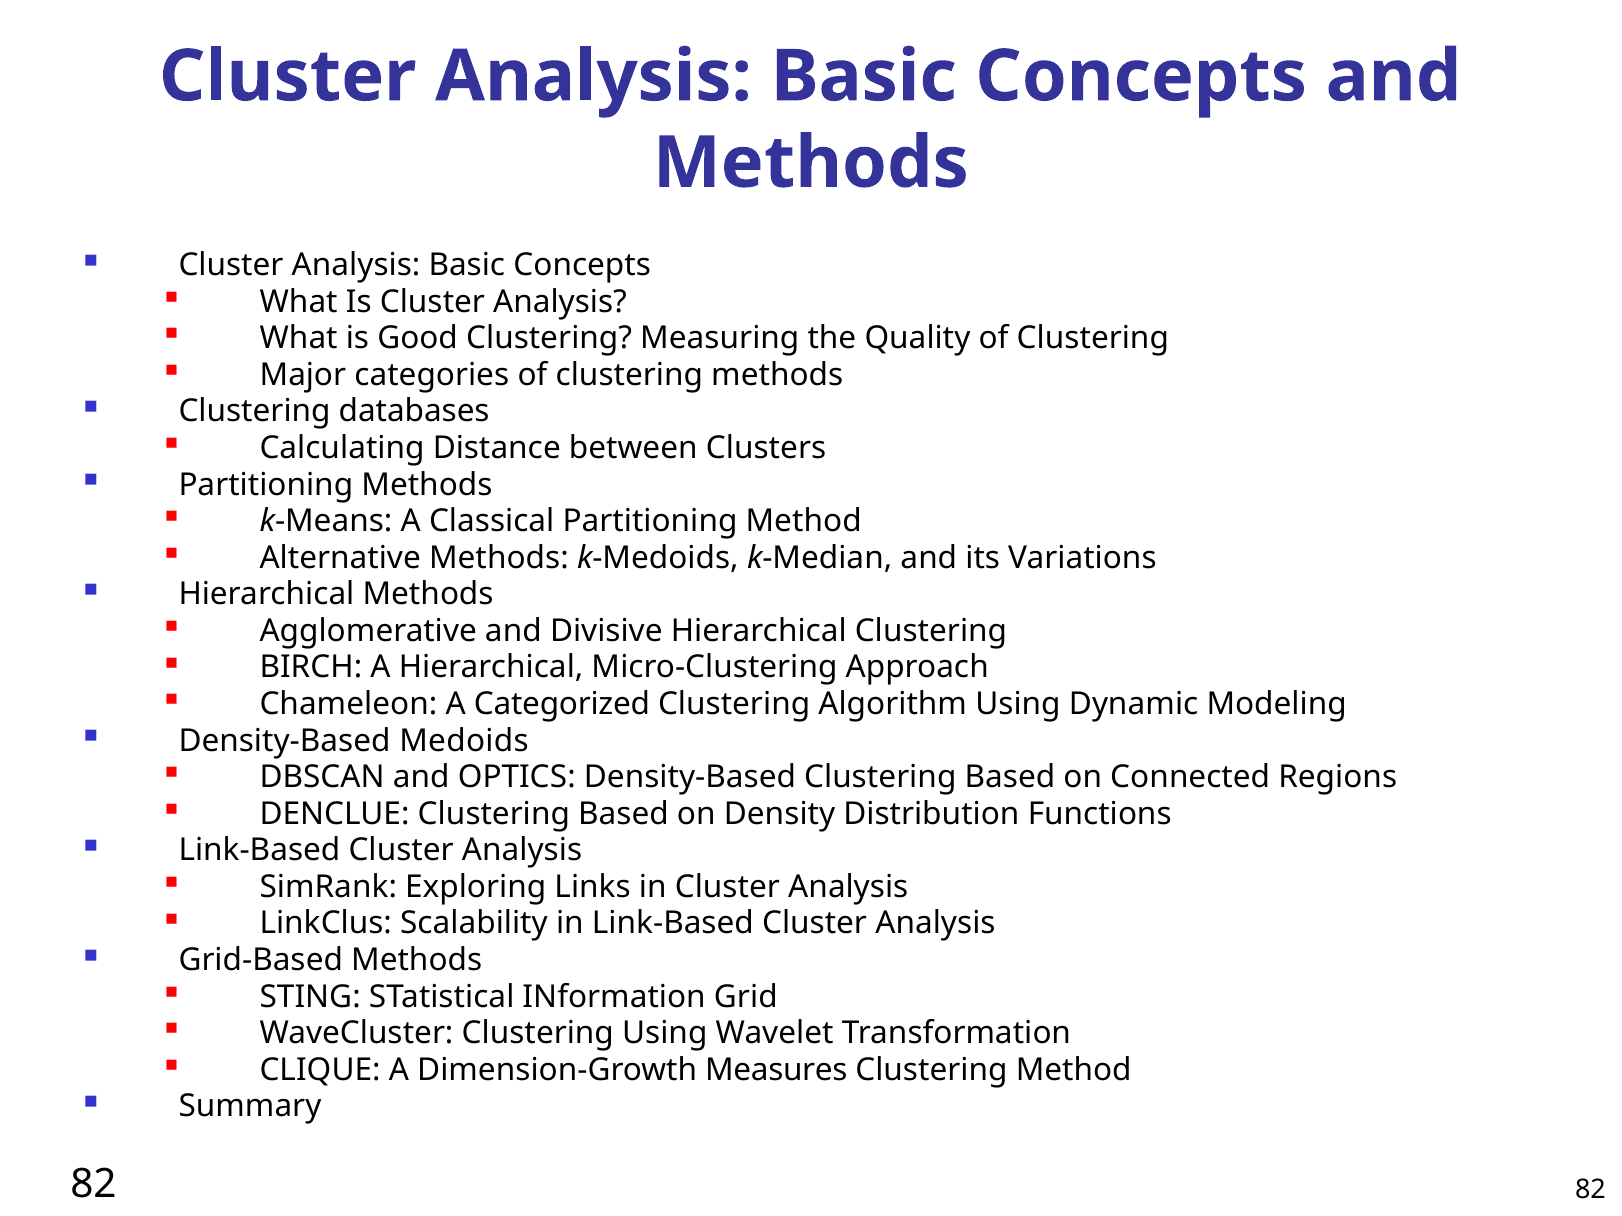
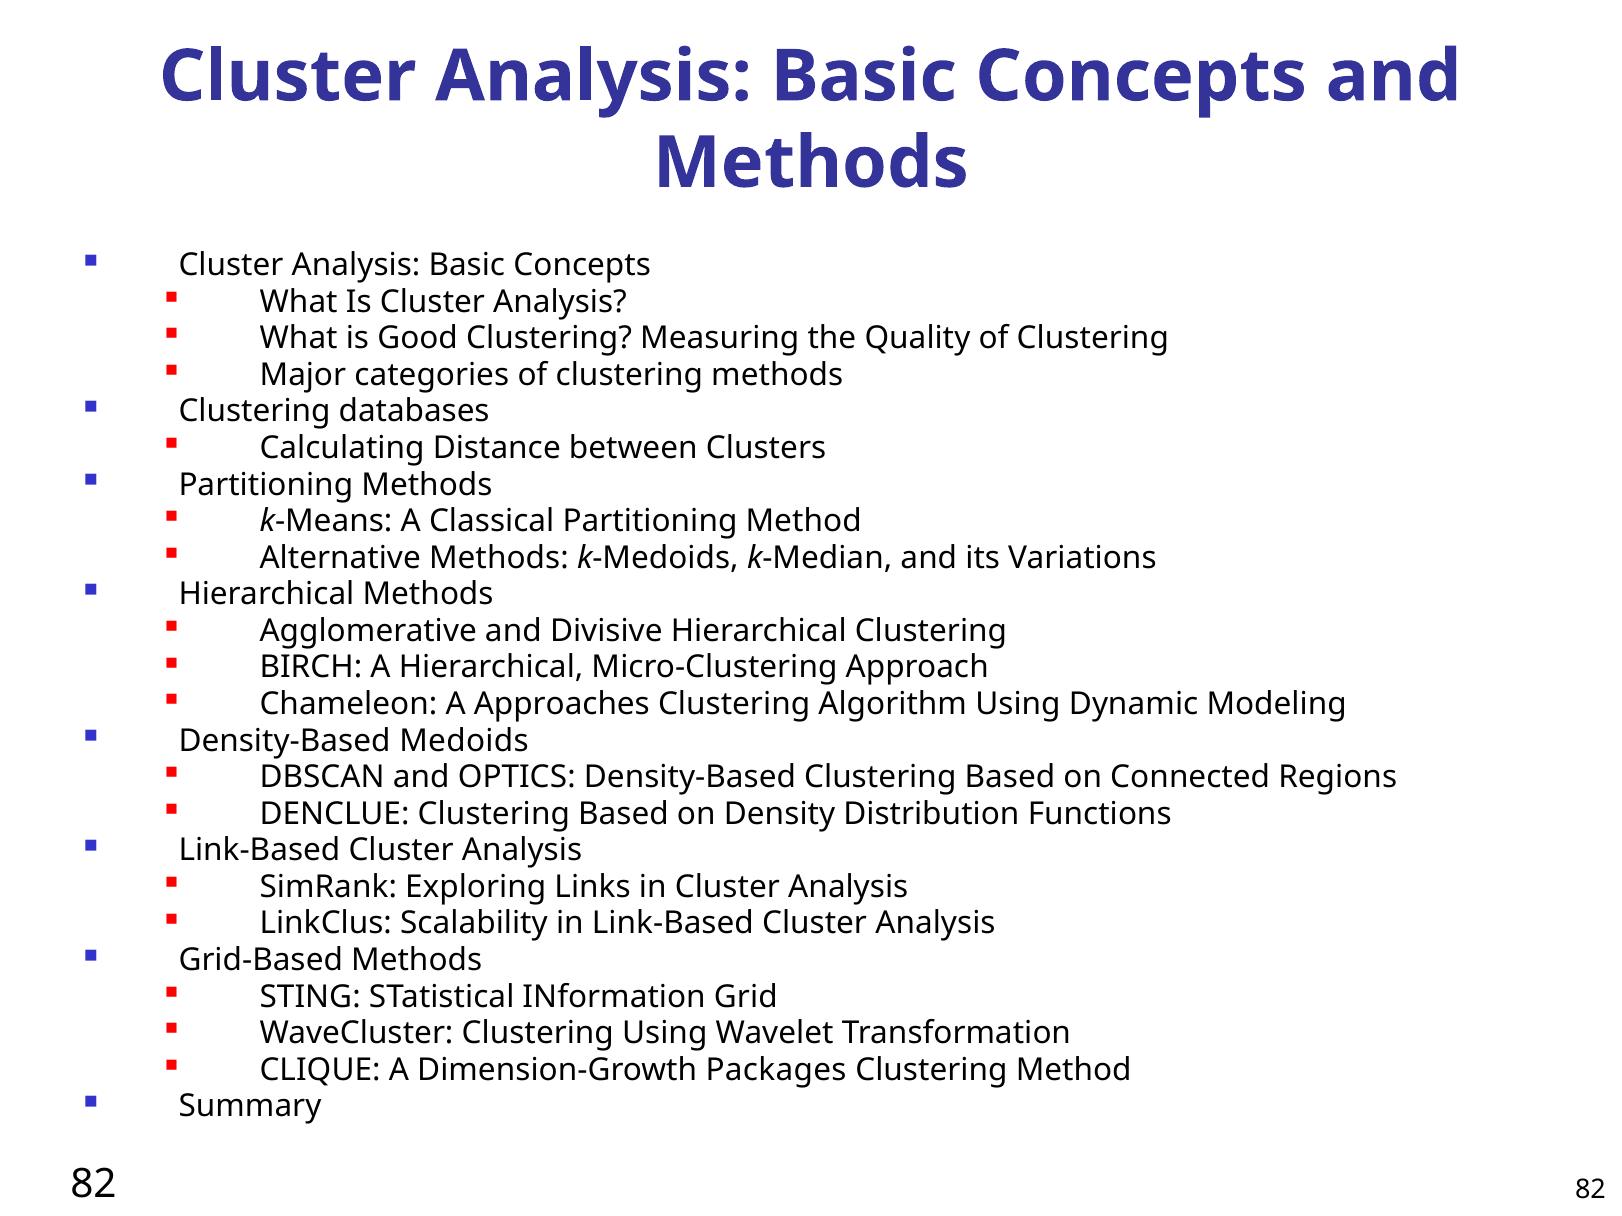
Categorized: Categorized -> Approaches (562, 704)
Measures: Measures -> Packages (776, 1070)
